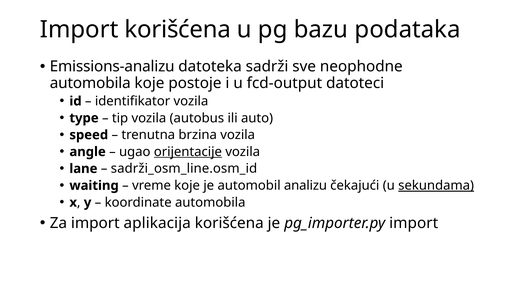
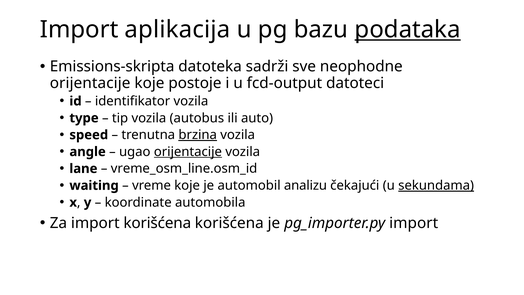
Import korišćena: korišćena -> aplikacija (178, 30)
podataka underline: none -> present (408, 30)
Emissions-analizu: Emissions-analizu -> Emissions-skripta (112, 67)
automobila: automobila -> orijentacije (90, 83)
brzina underline: none -> present (198, 135)
sadrži_osm_line.osm_id: sadrži_osm_line.osm_id -> vreme_osm_line.osm_id (184, 169)
import aplikacija: aplikacija -> korišćena (157, 223)
